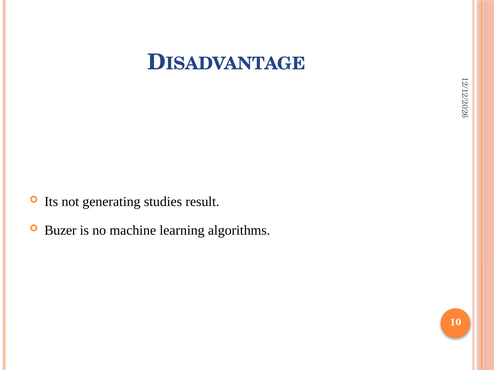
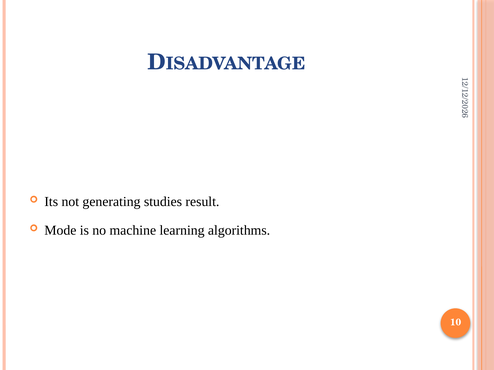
Buzer: Buzer -> Mode (60, 231)
